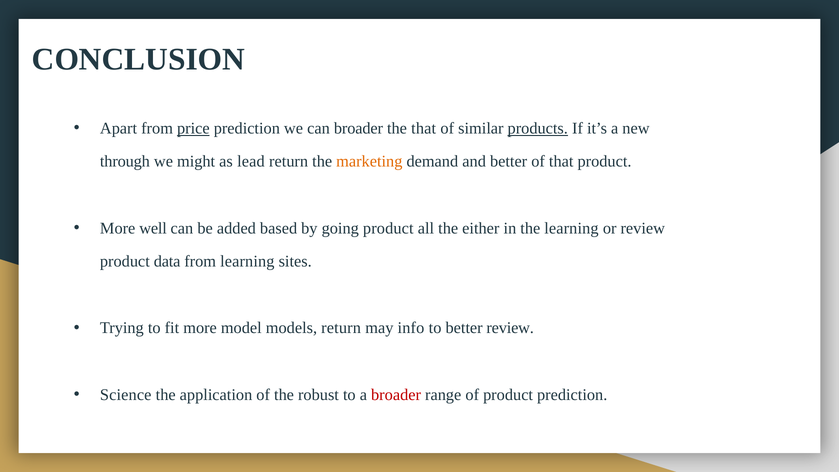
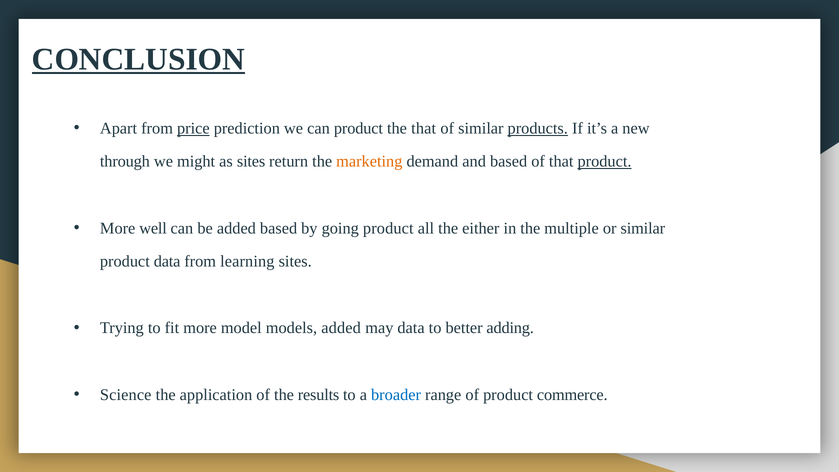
CONCLUSION underline: none -> present (138, 60)
can broader: broader -> product (358, 128)
as lead: lead -> sites (251, 162)
and better: better -> based (509, 162)
product underline: none -> present (605, 162)
the learning: learning -> multiple (572, 228)
or review: review -> similar (643, 228)
models return: return -> added (341, 328)
may info: info -> data (411, 328)
better review: review -> adding (510, 328)
robust: robust -> results (319, 395)
broader colour: red -> blue (396, 395)
product prediction: prediction -> commerce (572, 395)
